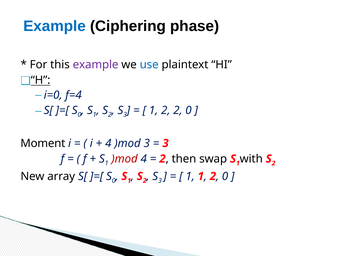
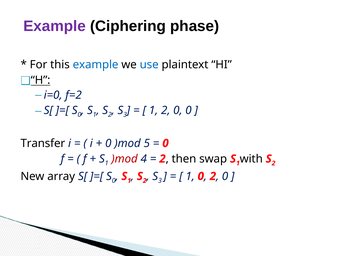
Example colour: blue -> purple (55, 26)
example colour: purple -> blue (96, 65)
f=4: f=4 -> f=2 (74, 95)
2 2: 2 -> 0 (178, 111)
Moment: Moment -> Transfer (43, 144)
4: 4 -> 0 (108, 144)
)mod 3: 3 -> 5 (147, 144)
3: 3 -> 0 (166, 144)
1 1: 1 -> 0 (201, 177)
